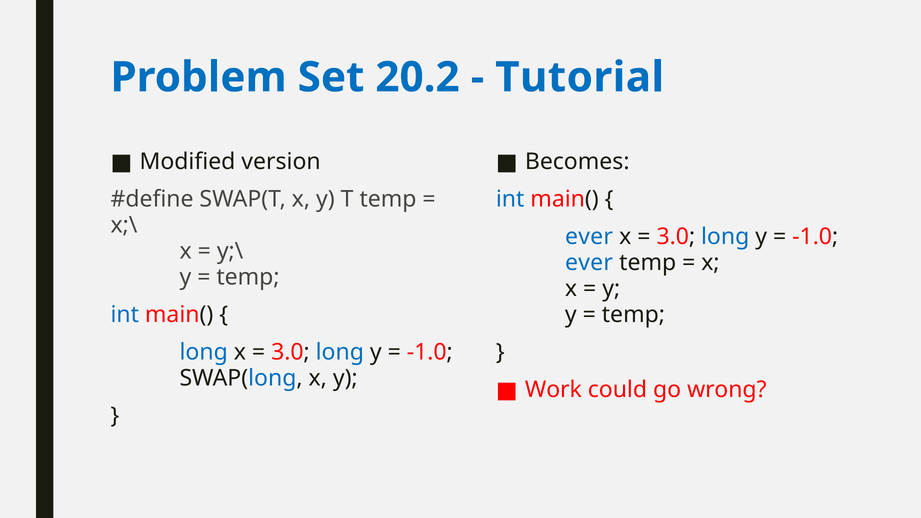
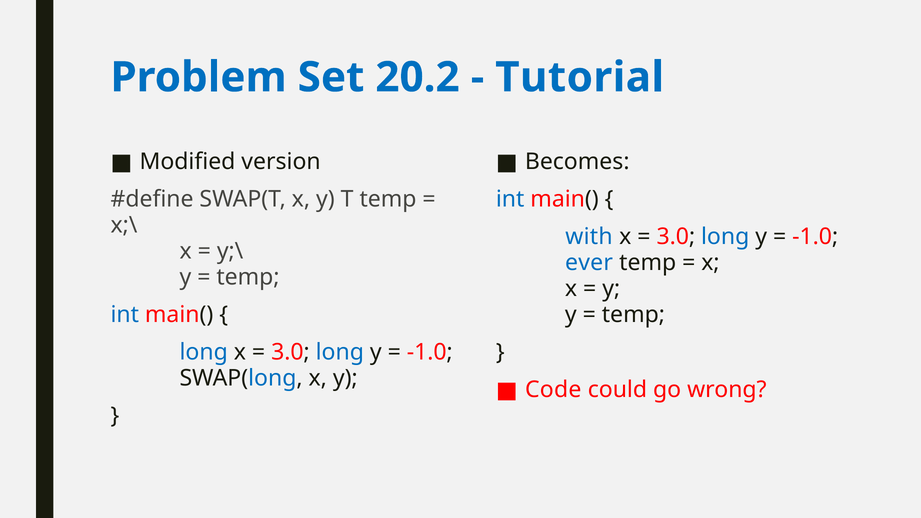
ever: ever -> with (589, 237)
Work: Work -> Code (553, 390)
